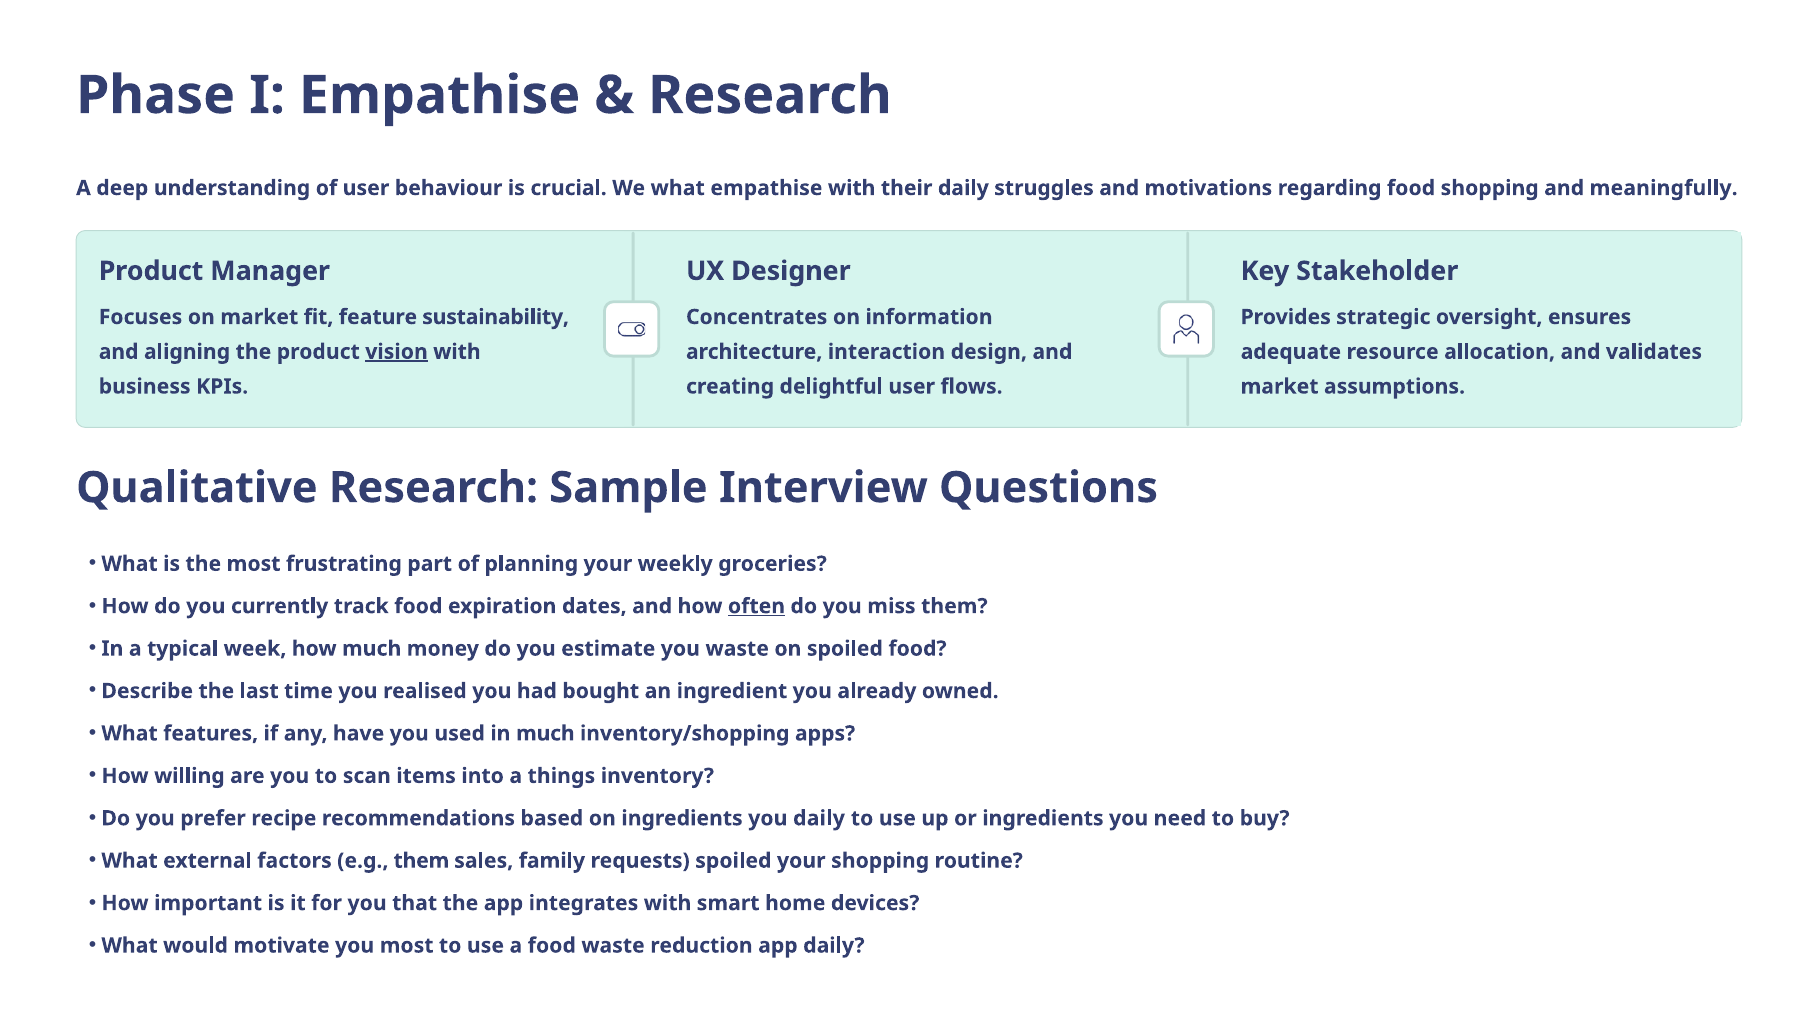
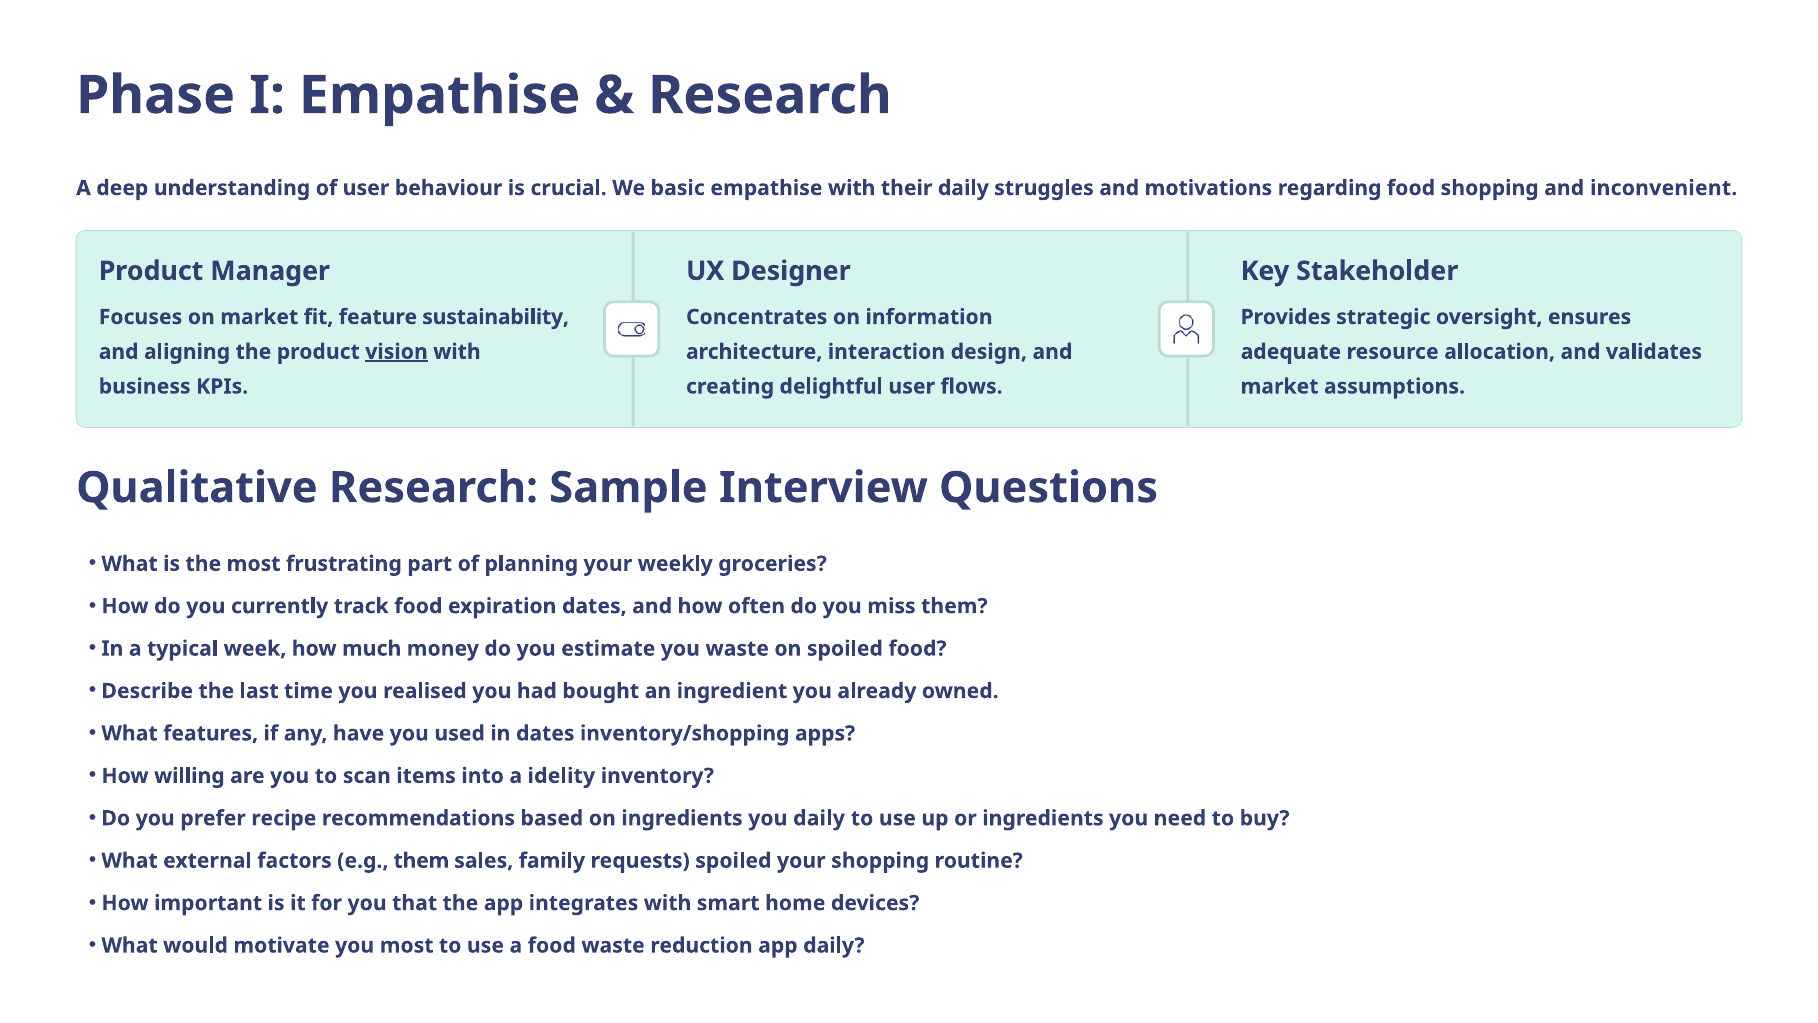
We what: what -> basic (678, 188)
meaningfully: meaningfully -> inconvenient (1664, 188)
often underline: present -> none (756, 606)
in much: much -> dates (545, 733)
things: things -> idelity (561, 776)
